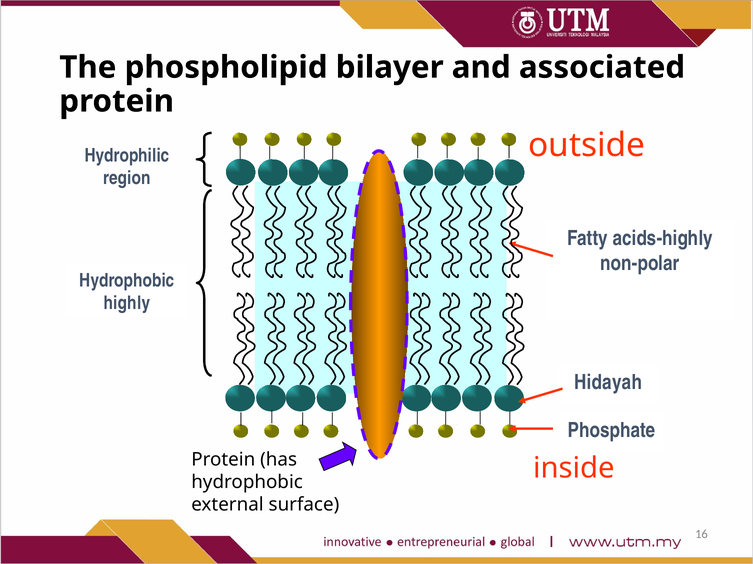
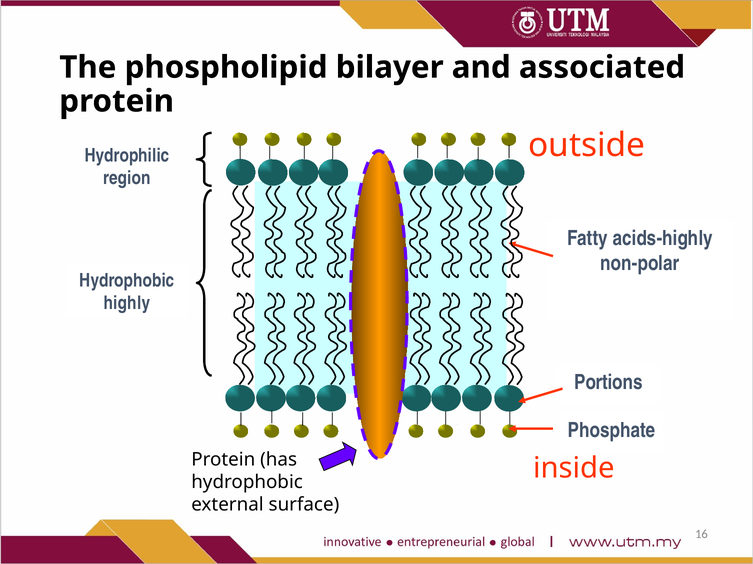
Hidayah: Hidayah -> Portions (608, 383)
